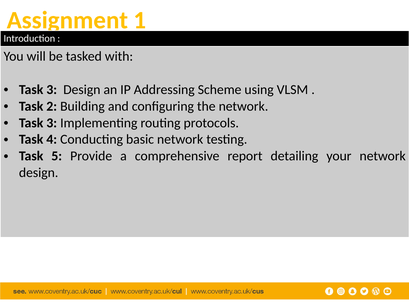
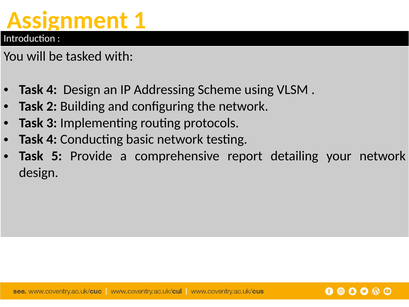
3: 3 -> 4 (52, 89)
